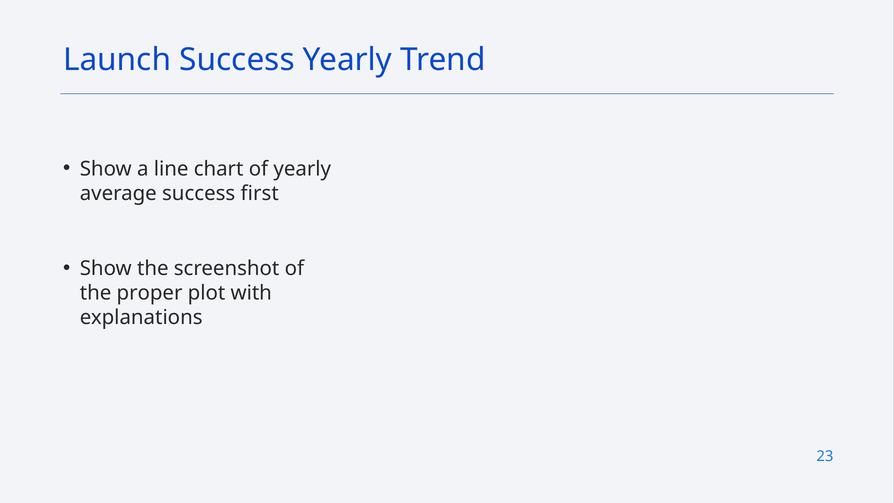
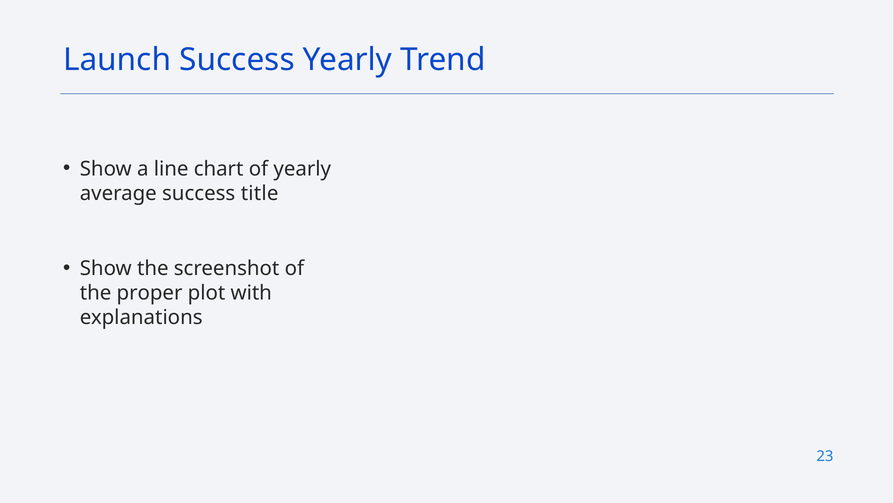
first: first -> title (260, 193)
